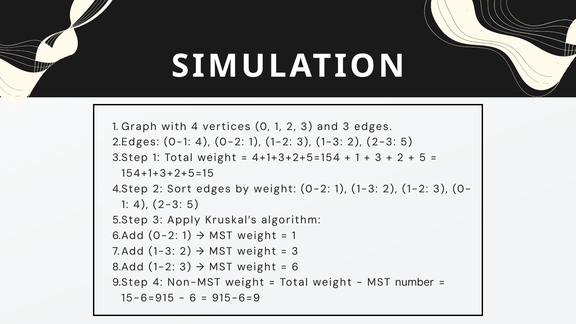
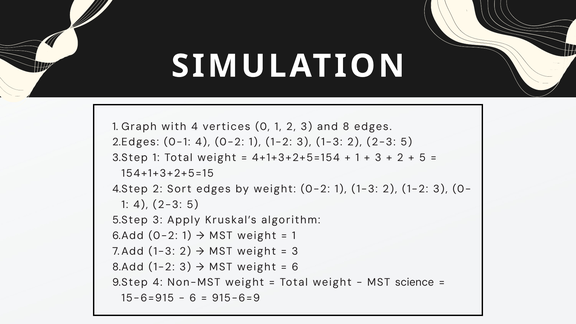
and 3: 3 -> 8 (346, 127)
number: number -> science (415, 282)
